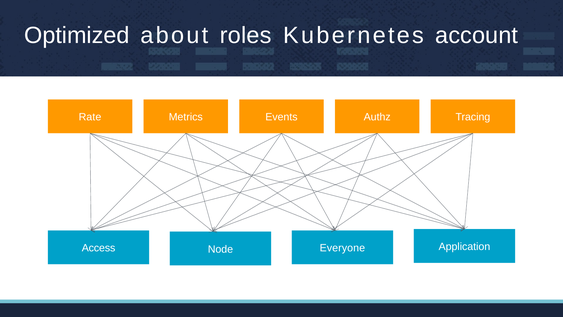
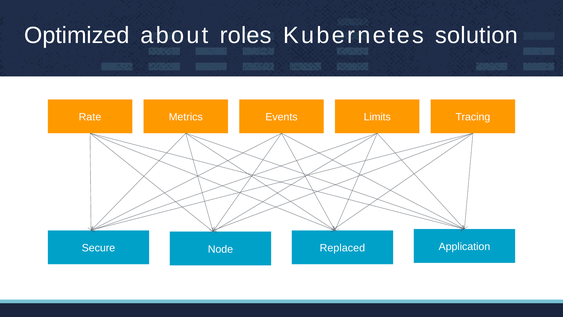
account: account -> solution (477, 35)
Authz: Authz -> Limits (377, 117)
Access: Access -> Secure (98, 248)
Everyone: Everyone -> Replaced (342, 248)
